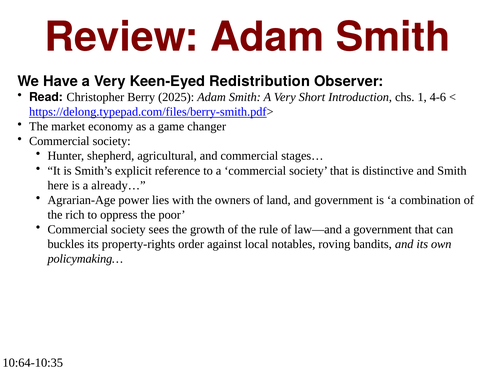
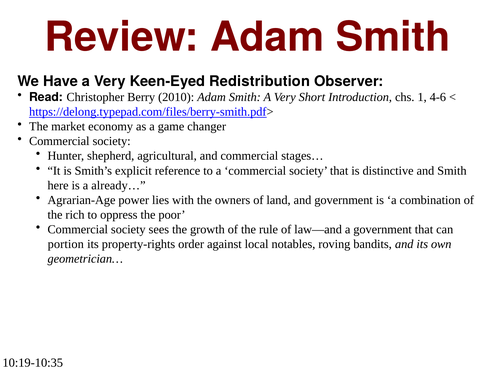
2025: 2025 -> 2010 (176, 97)
buckles: buckles -> portion (66, 244)
policymaking…: policymaking… -> geometrician… (85, 259)
10:64-10:35: 10:64-10:35 -> 10:19-10:35 (33, 363)
